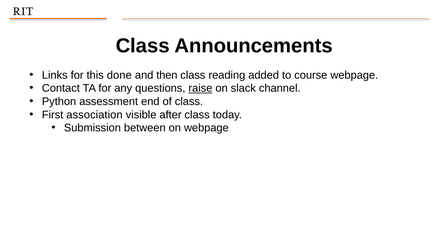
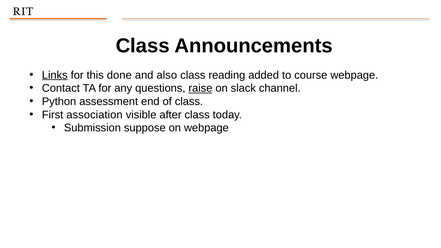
Links underline: none -> present (55, 75)
then: then -> also (167, 75)
between: between -> suppose (145, 128)
